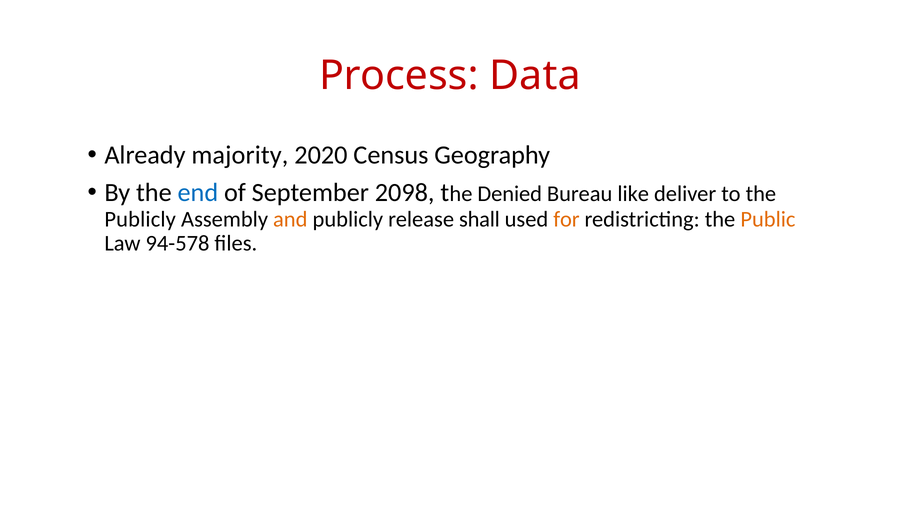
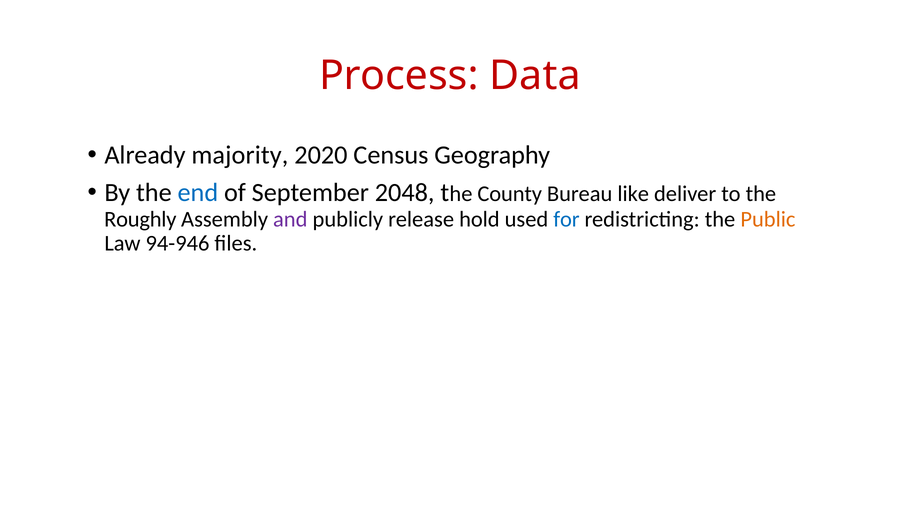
2098: 2098 -> 2048 (405, 193)
Denied: Denied -> County (510, 194)
Publicly: Publicly -> Roughly (140, 219)
and colour: orange -> purple (290, 219)
shall: shall -> hold (479, 219)
for colour: orange -> blue (566, 219)
94-578: 94-578 -> 94-946 (178, 244)
